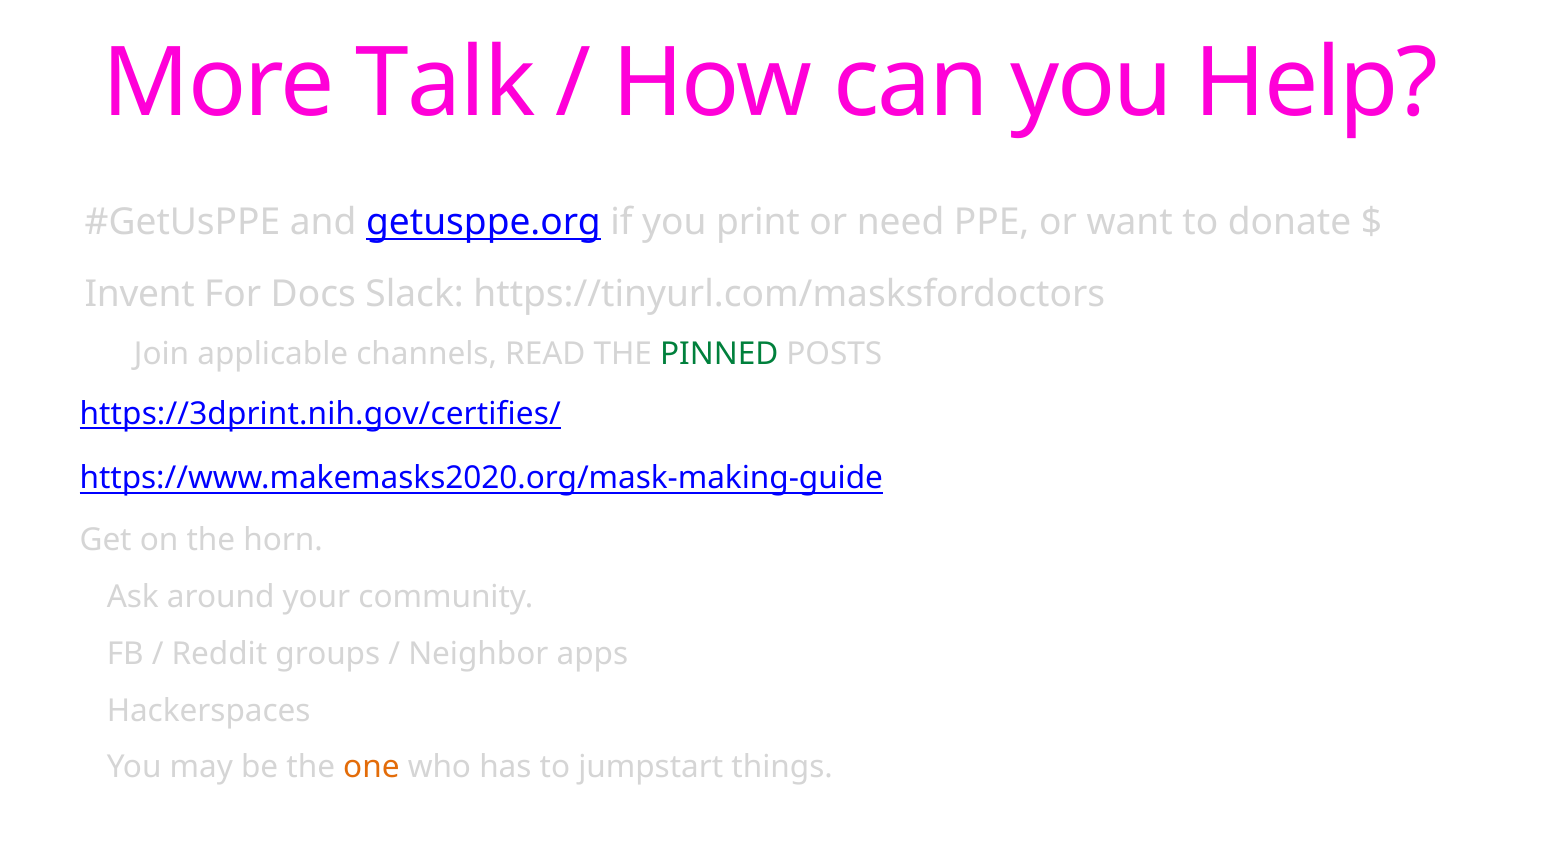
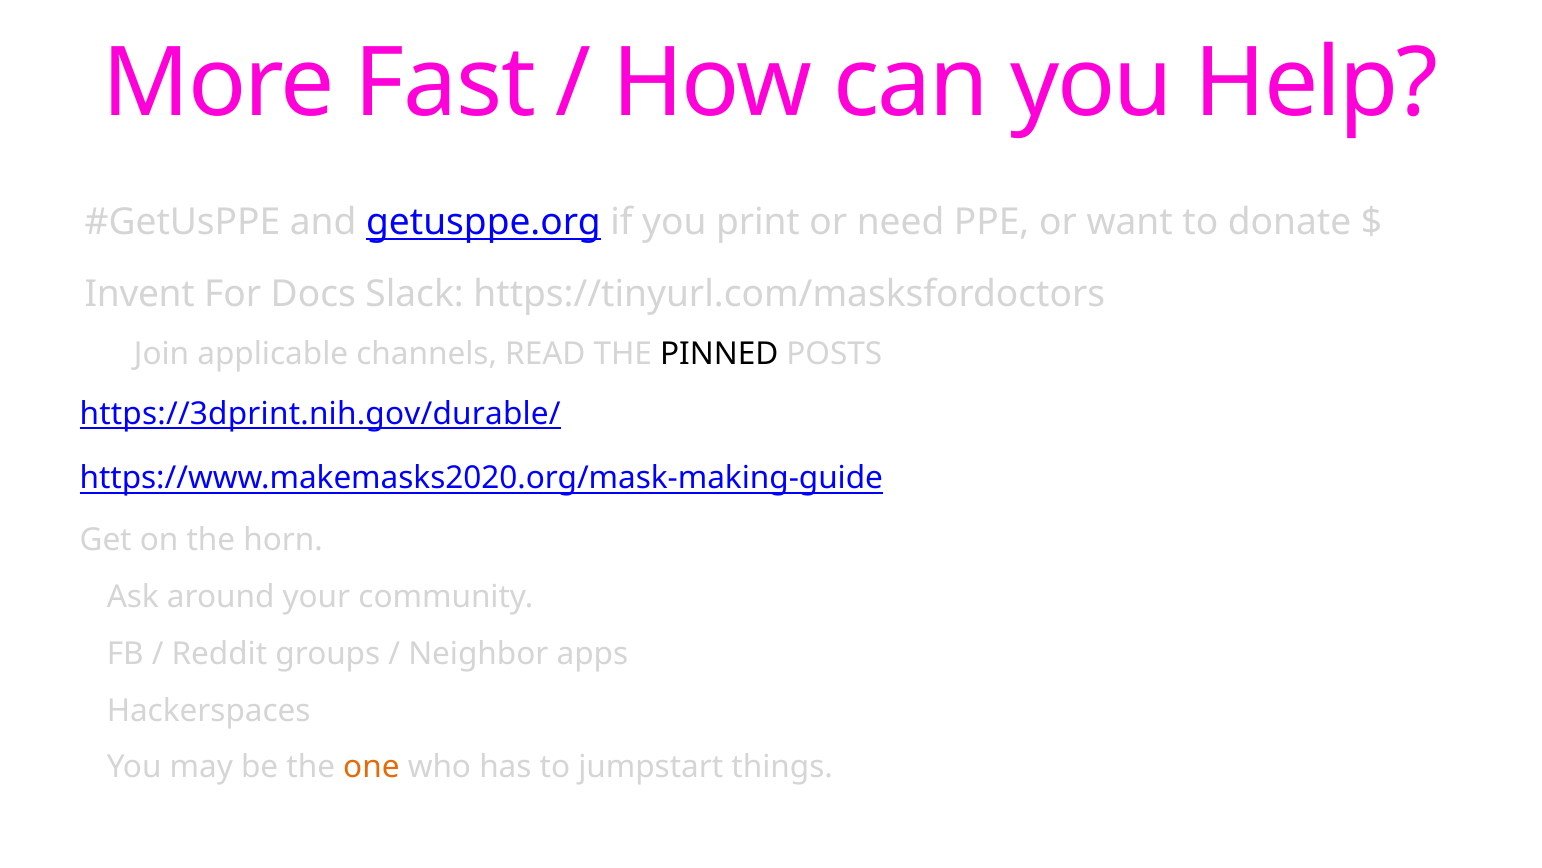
Talk: Talk -> Fast (446, 84)
PINNED colour: green -> black (719, 354)
https://3dprint.nih.gov/certifies/: https://3dprint.nih.gov/certifies/ -> https://3dprint.nih.gov/durable/ (320, 414)
